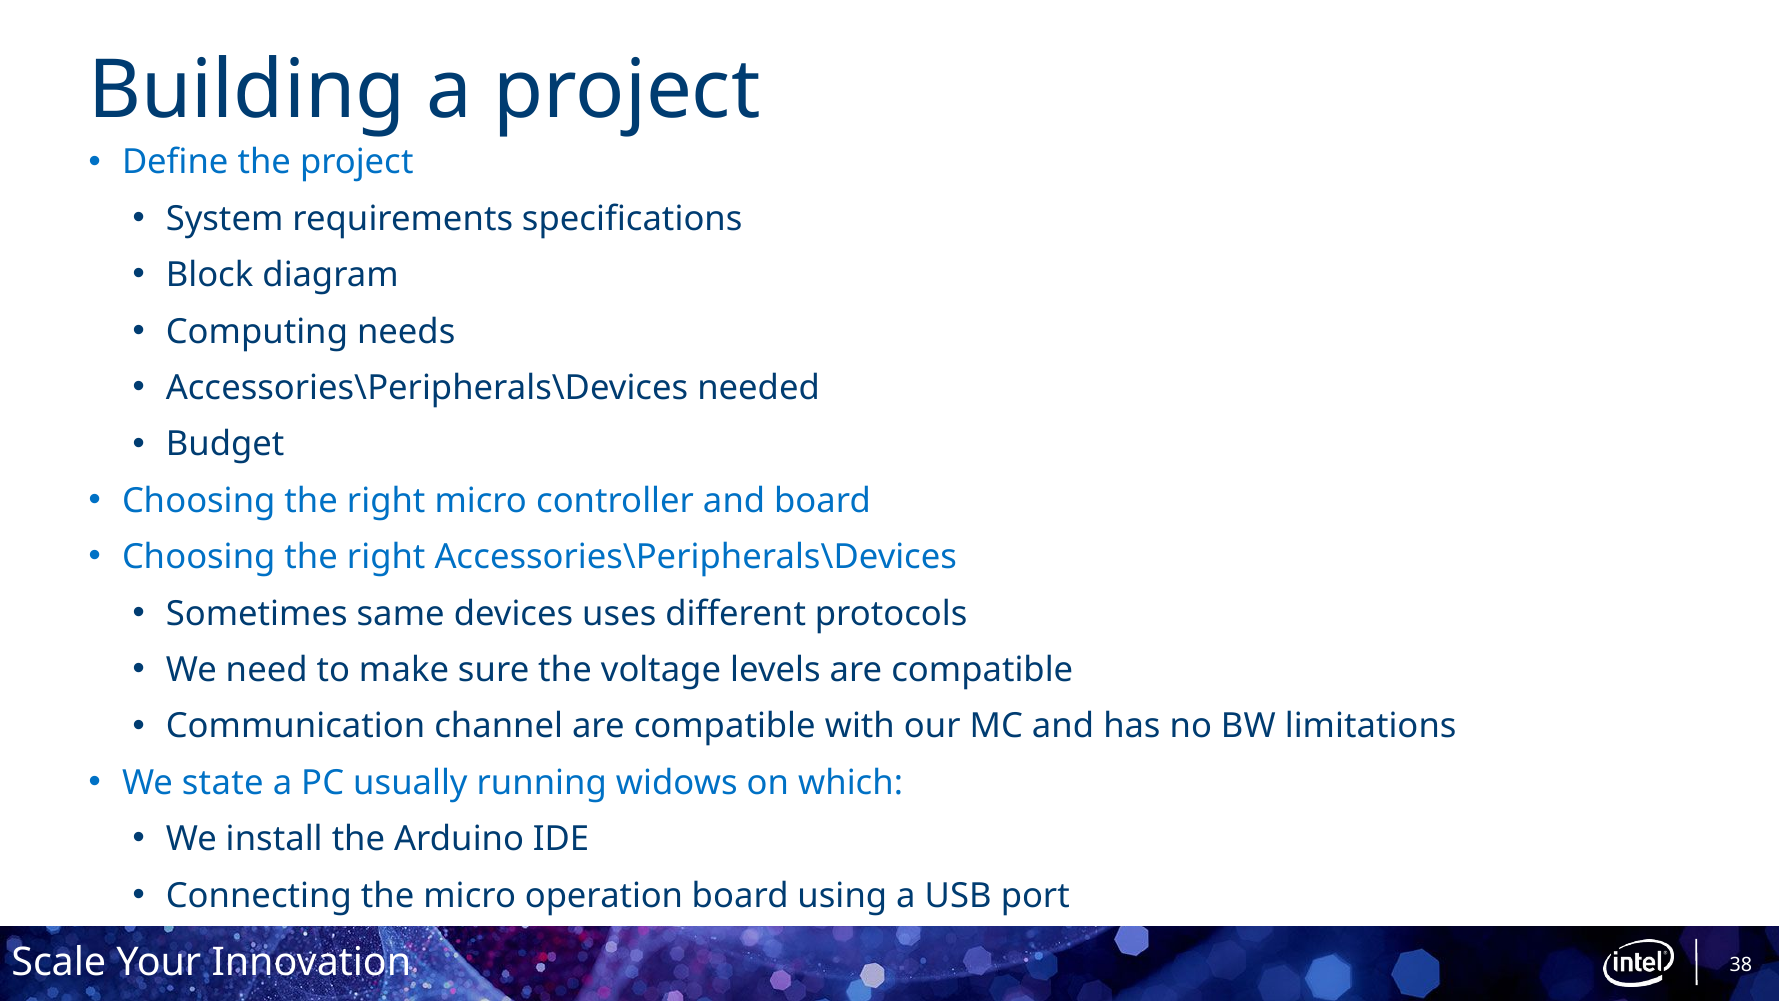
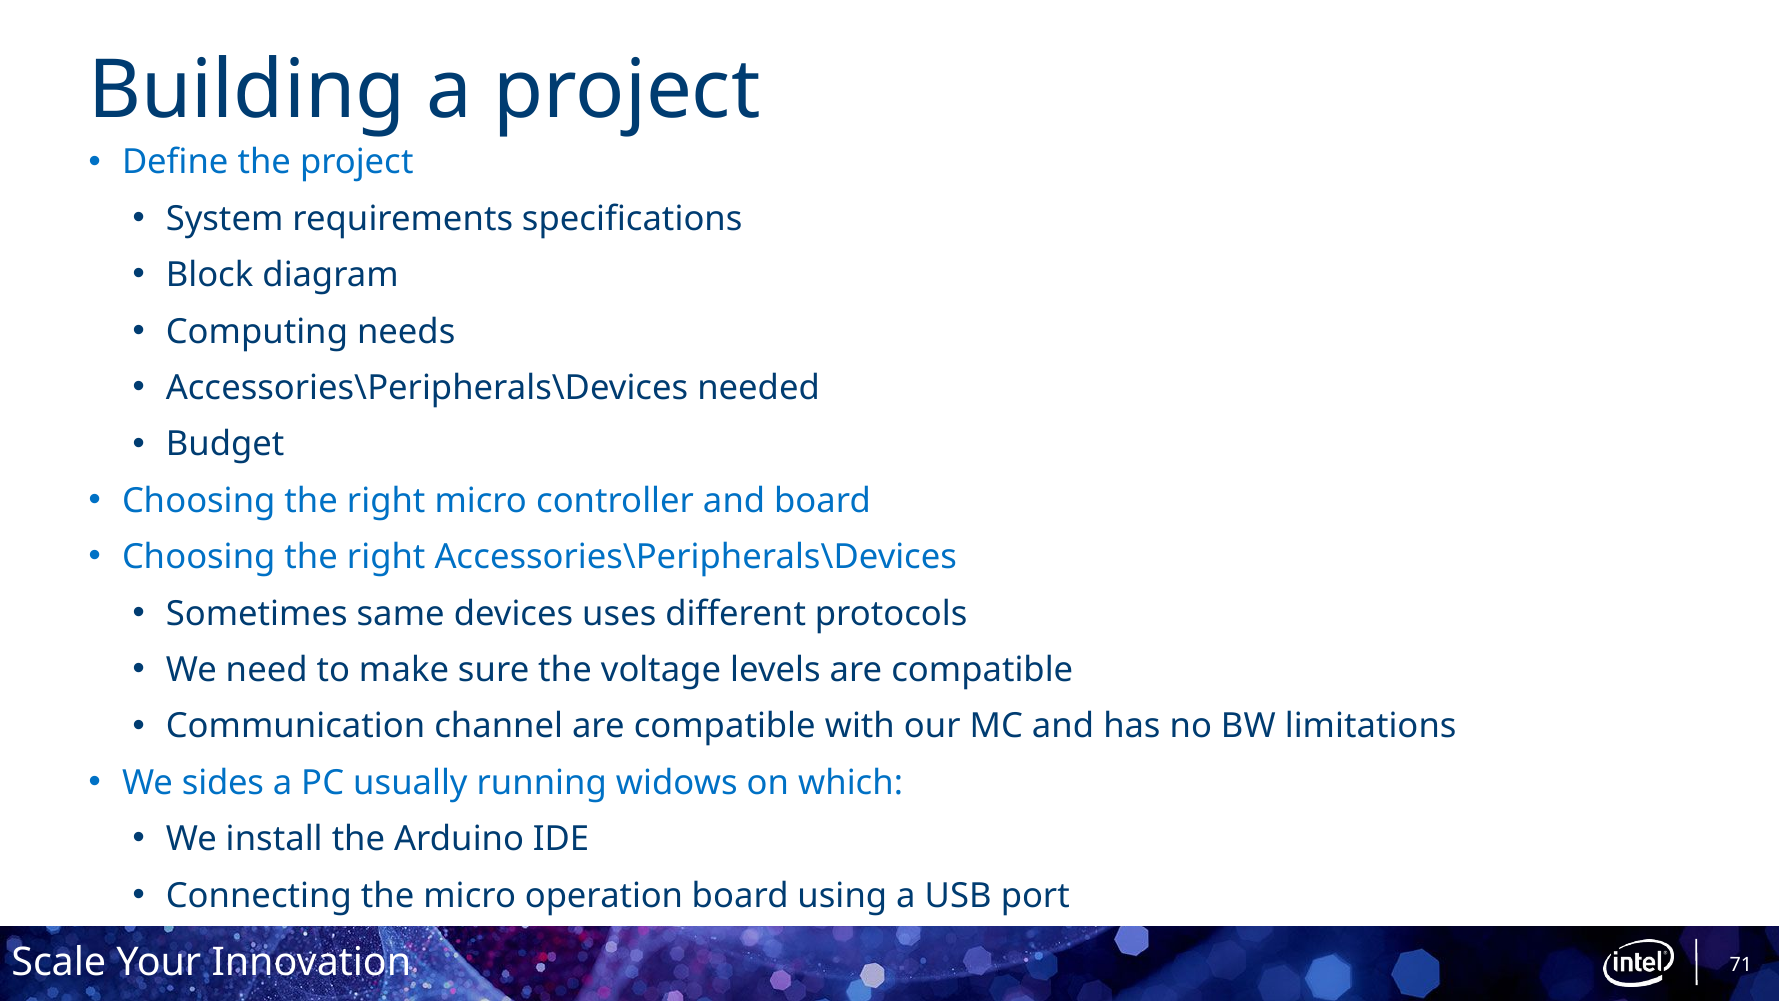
state: state -> sides (223, 783)
38: 38 -> 71 (1741, 965)
